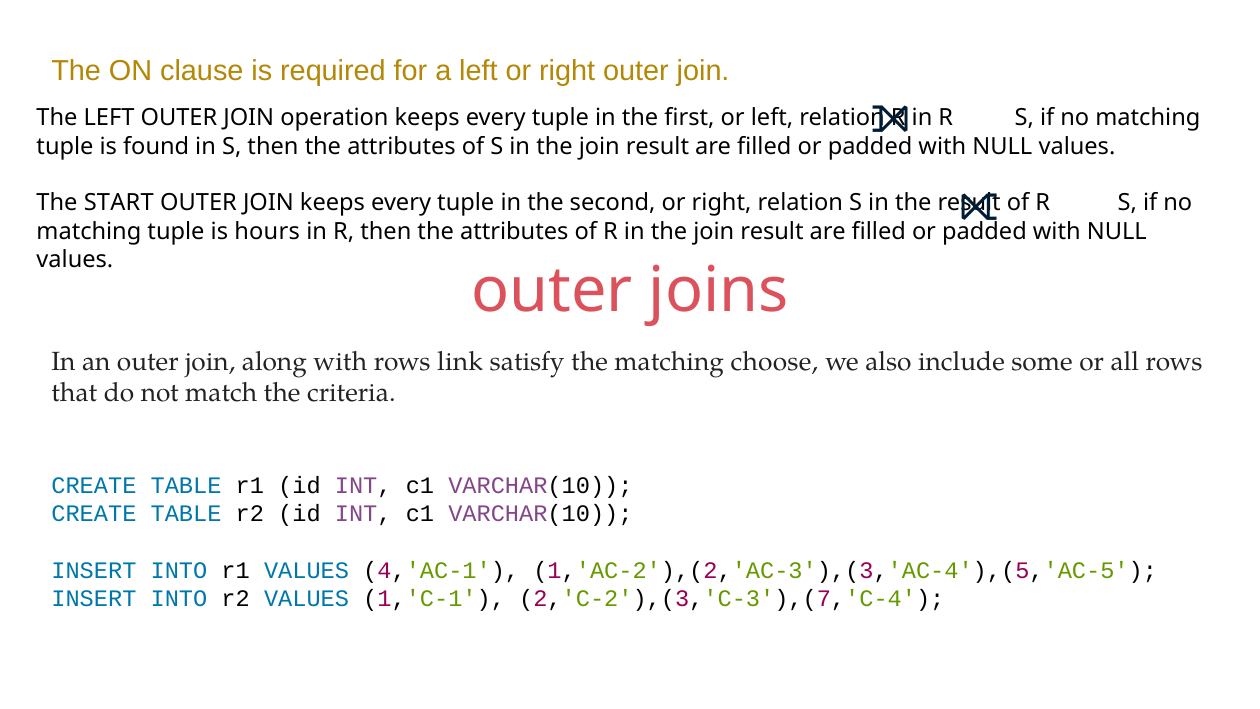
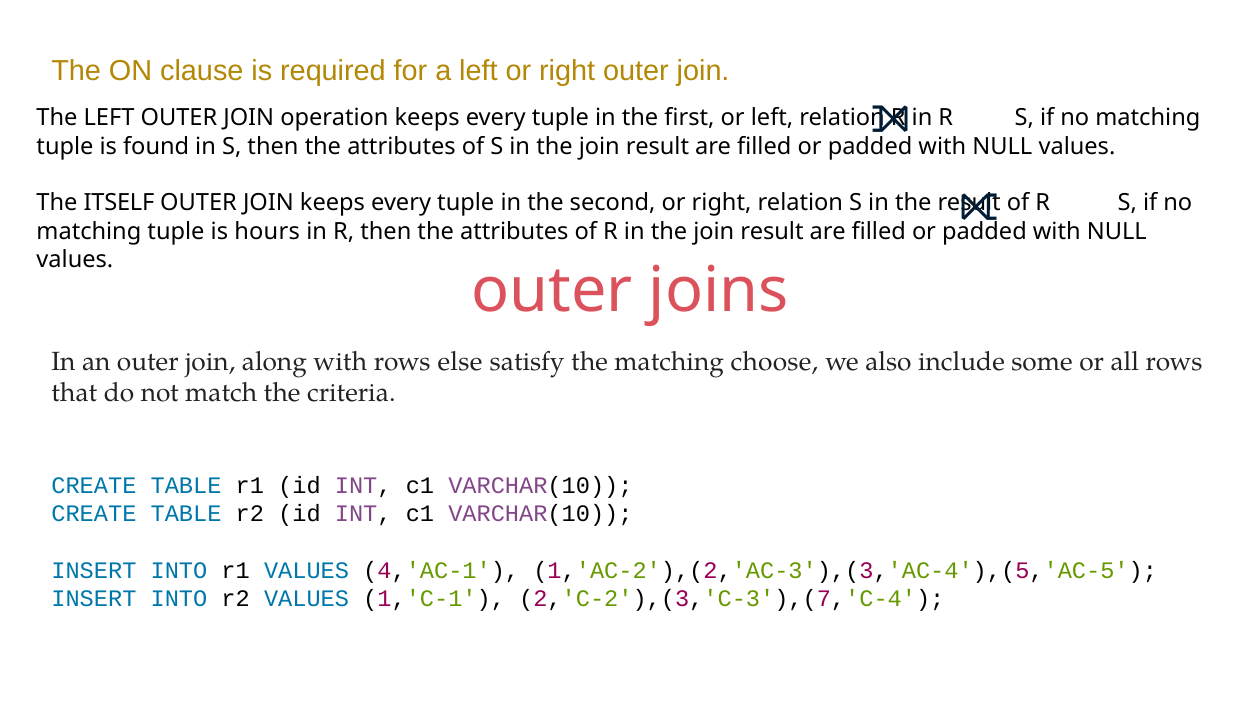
START: START -> ITSELF (119, 203)
link: link -> else (460, 362)
